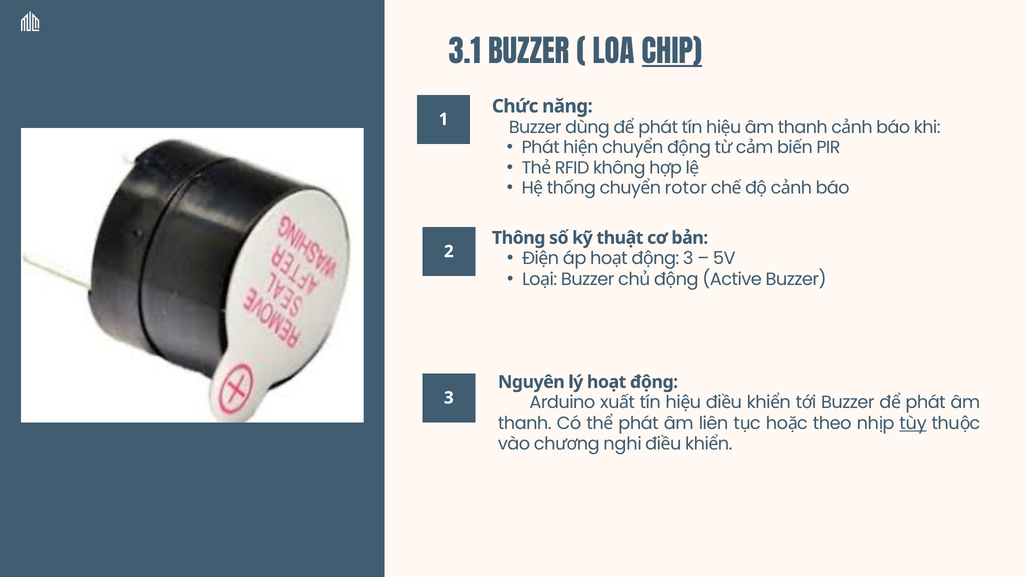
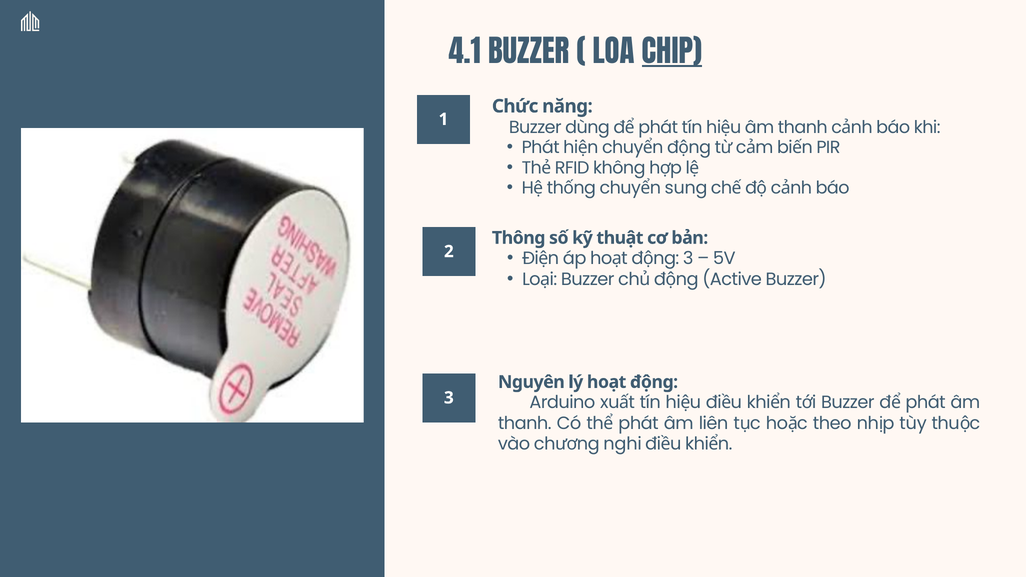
3.1: 3.1 -> 4.1 (465, 53)
rotor: rotor -> sung (686, 188)
tùy underline: present -> none (913, 423)
